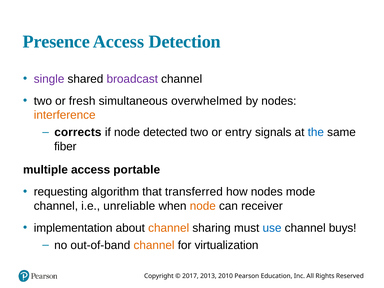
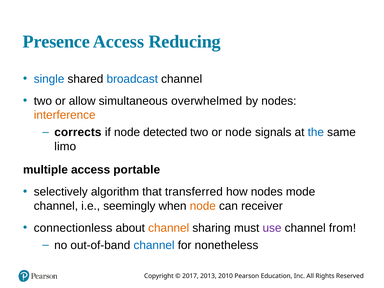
Detection: Detection -> Reducing (185, 42)
single colour: purple -> blue (49, 79)
broadcast colour: purple -> blue (132, 79)
fresh: fresh -> allow (82, 101)
or entry: entry -> node (238, 132)
fiber: fiber -> limo (65, 146)
requesting: requesting -> selectively (61, 192)
unreliable: unreliable -> seemingly (129, 206)
implementation: implementation -> connectionless (73, 228)
use colour: blue -> purple (272, 228)
buys: buys -> from (343, 228)
channel colour: orange -> blue (154, 245)
virtualization: virtualization -> nonetheless (226, 245)
